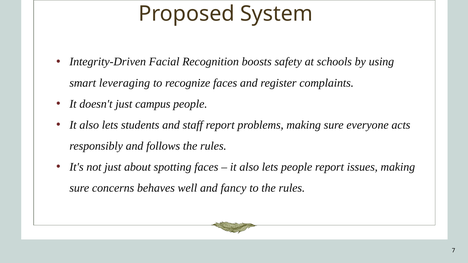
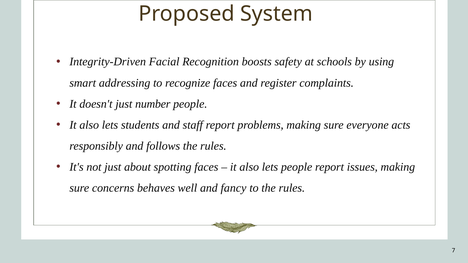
leveraging: leveraging -> addressing (125, 83)
campus: campus -> number (153, 104)
